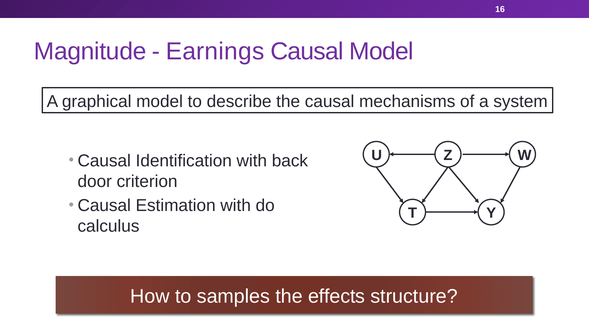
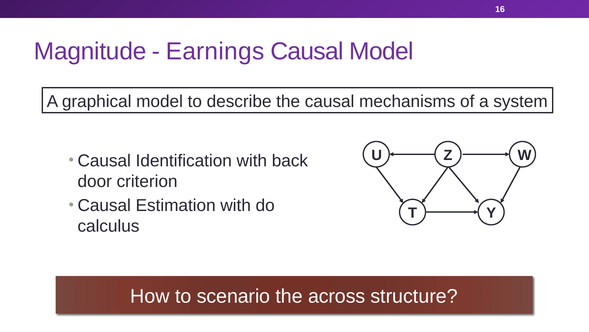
samples: samples -> scenario (234, 296)
effects: effects -> across (337, 296)
